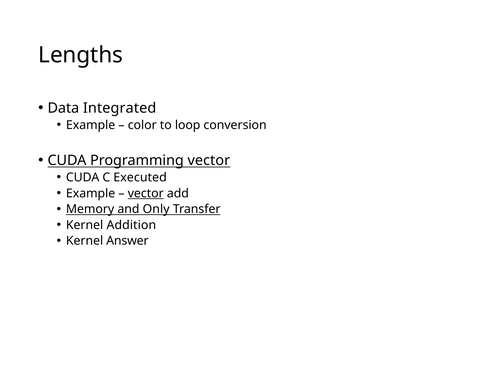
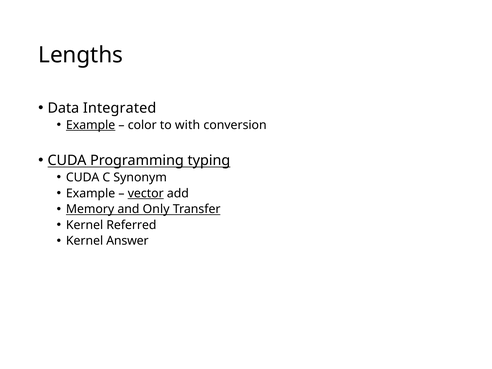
Example underline: none -> present (91, 125)
loop: loop -> with (188, 125)
Programming vector: vector -> typing (209, 160)
Executed: Executed -> Synonym (140, 177)
Addition: Addition -> Referred (131, 225)
